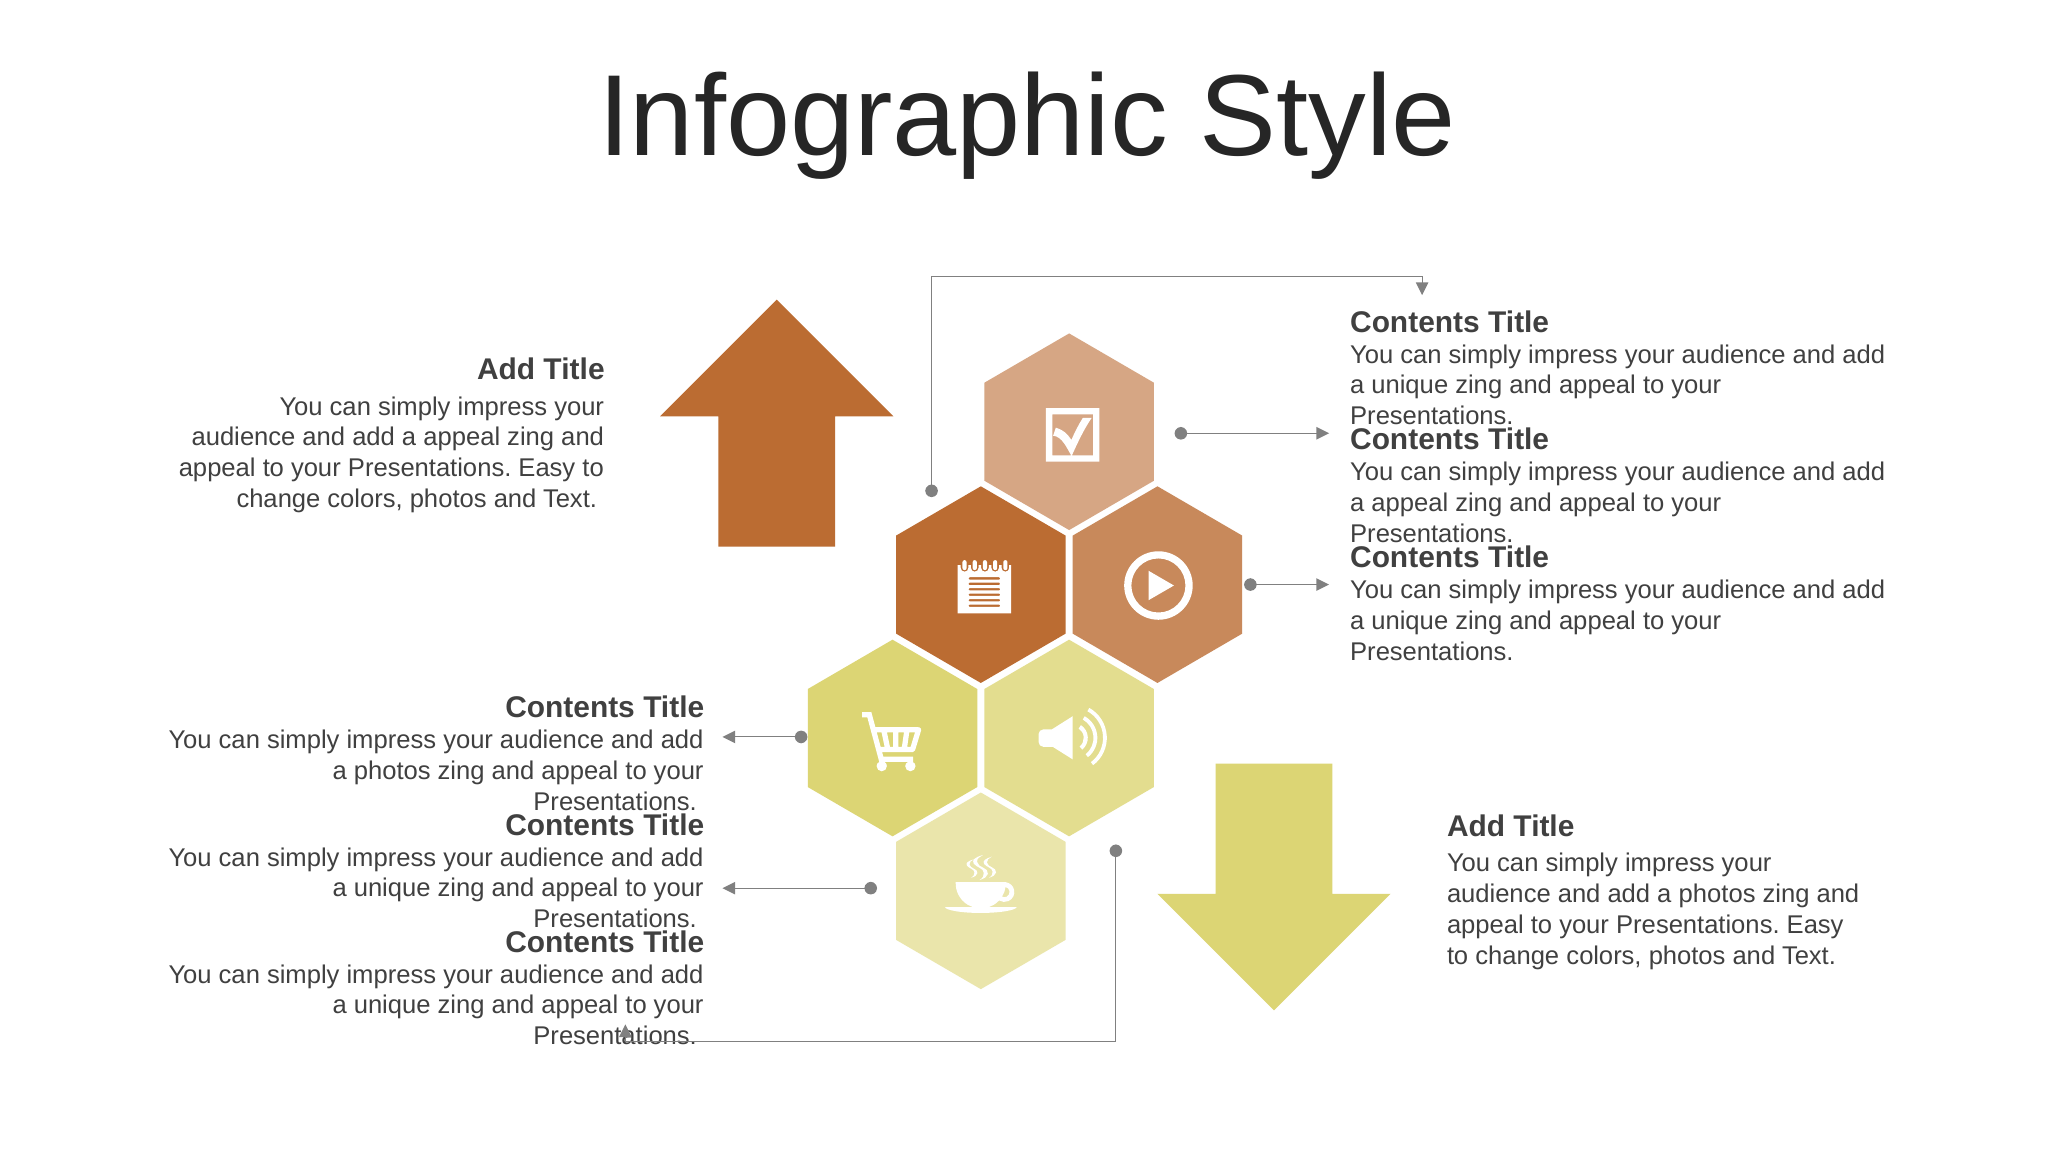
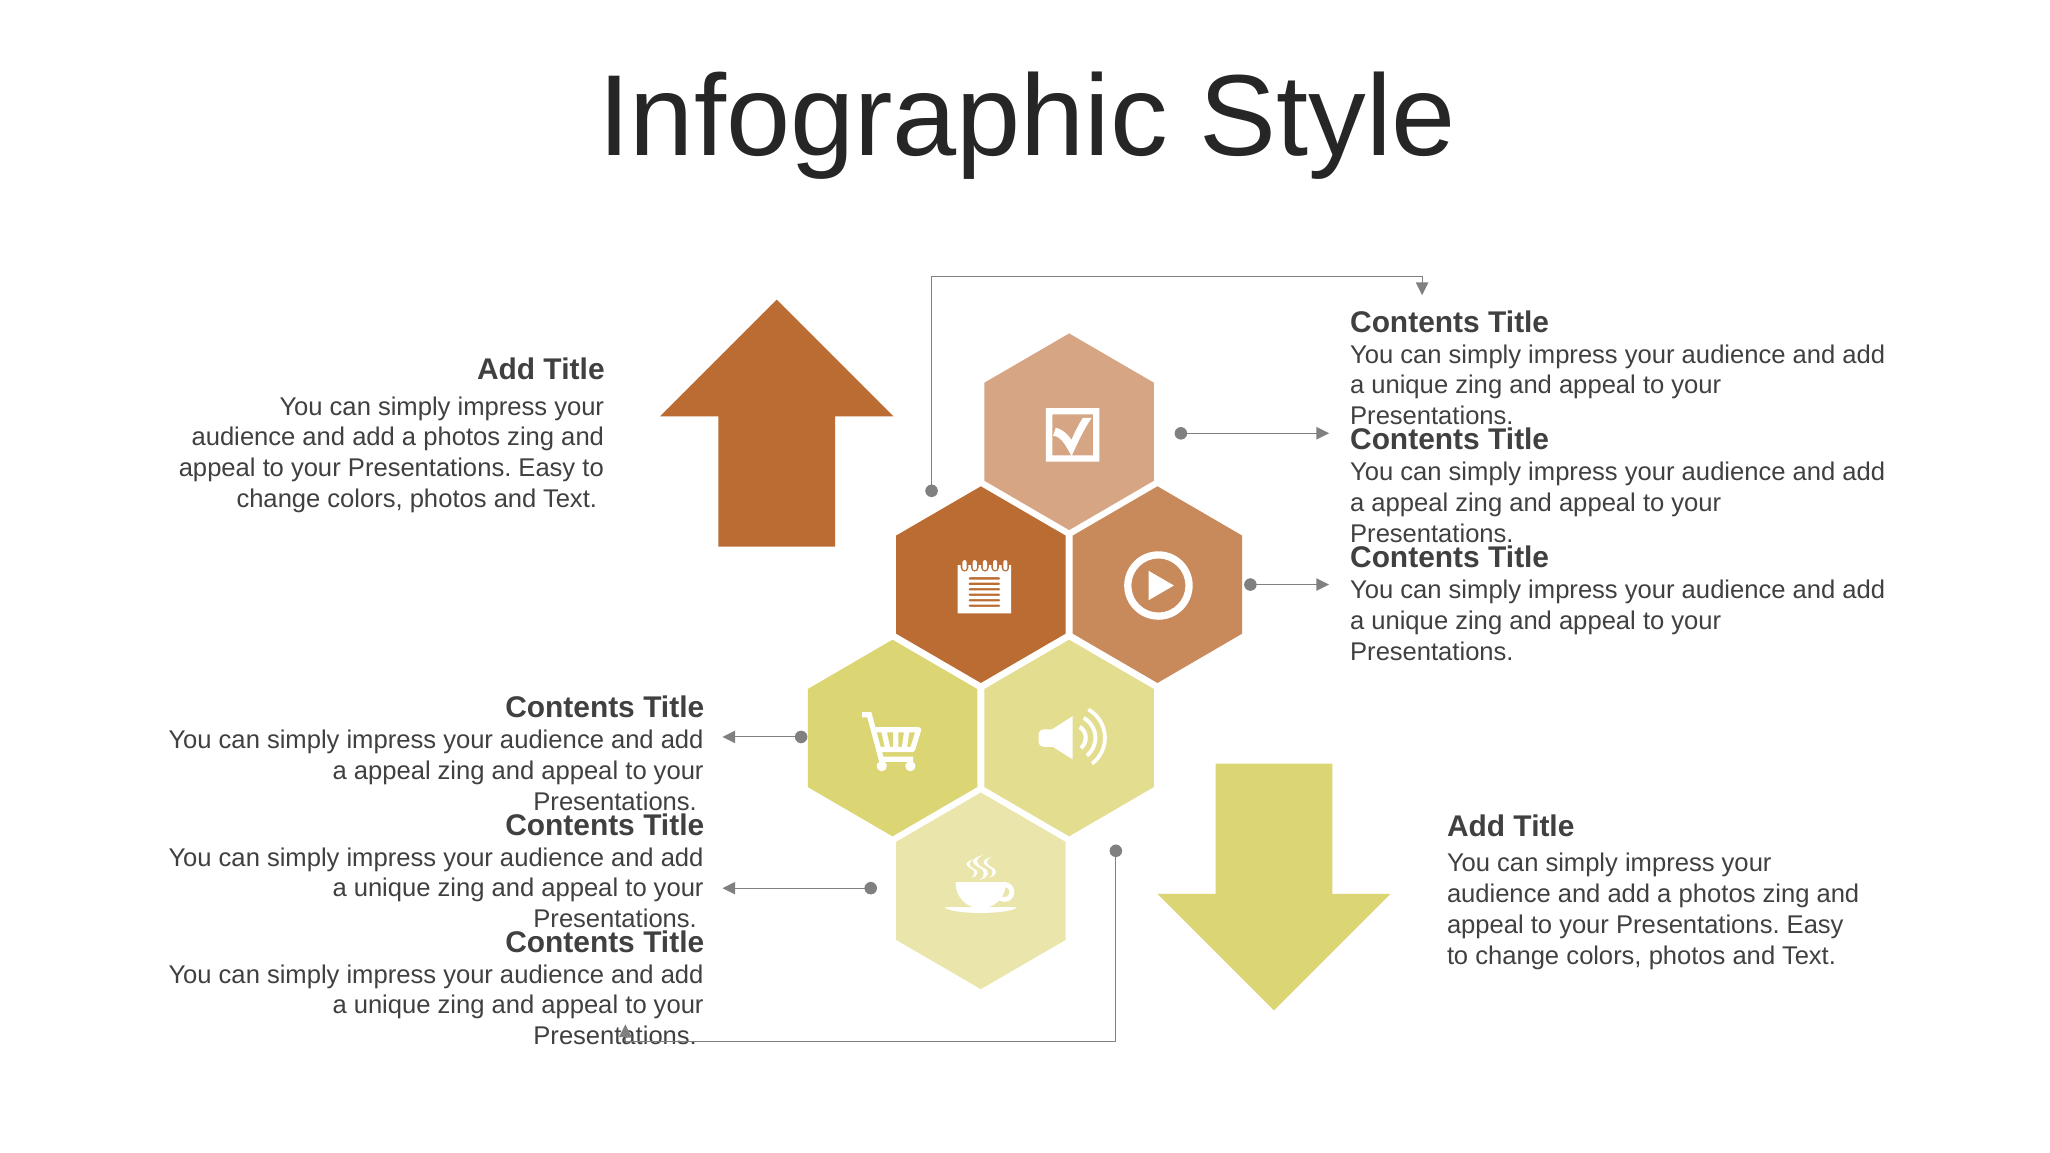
appeal: appeal -> photos (462, 437)
photos: photos -> appeal (392, 771)
